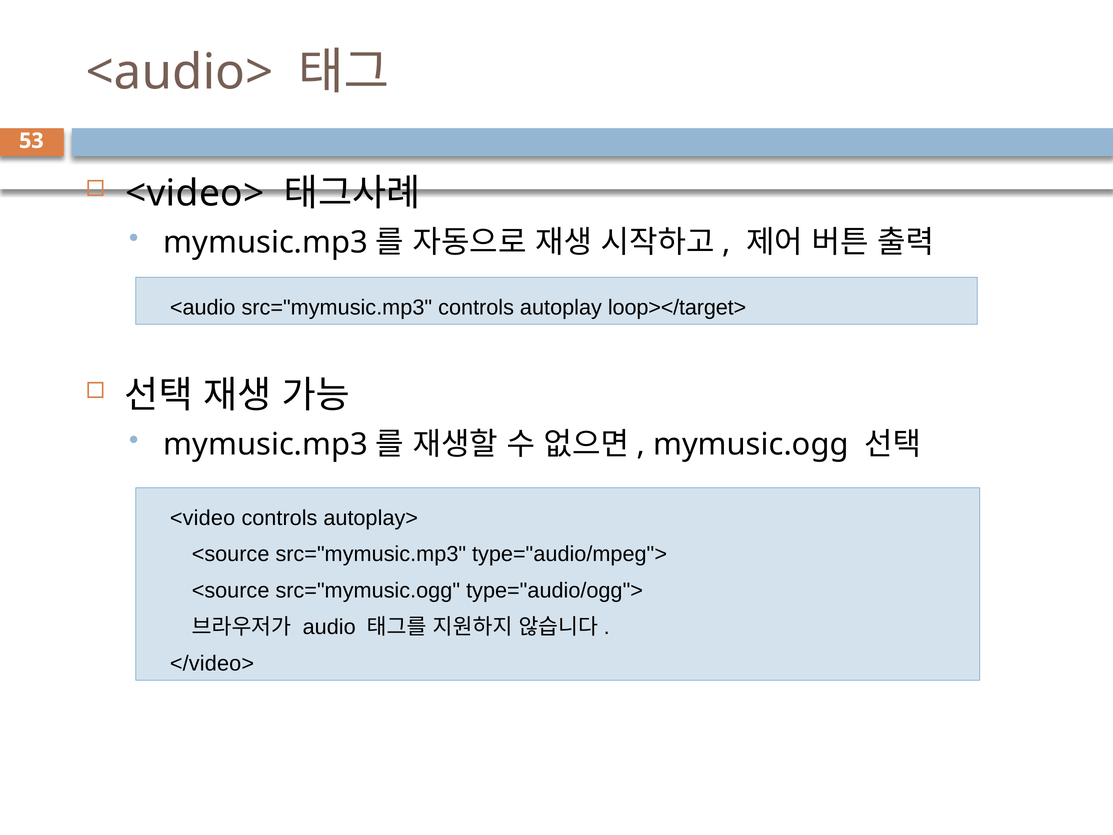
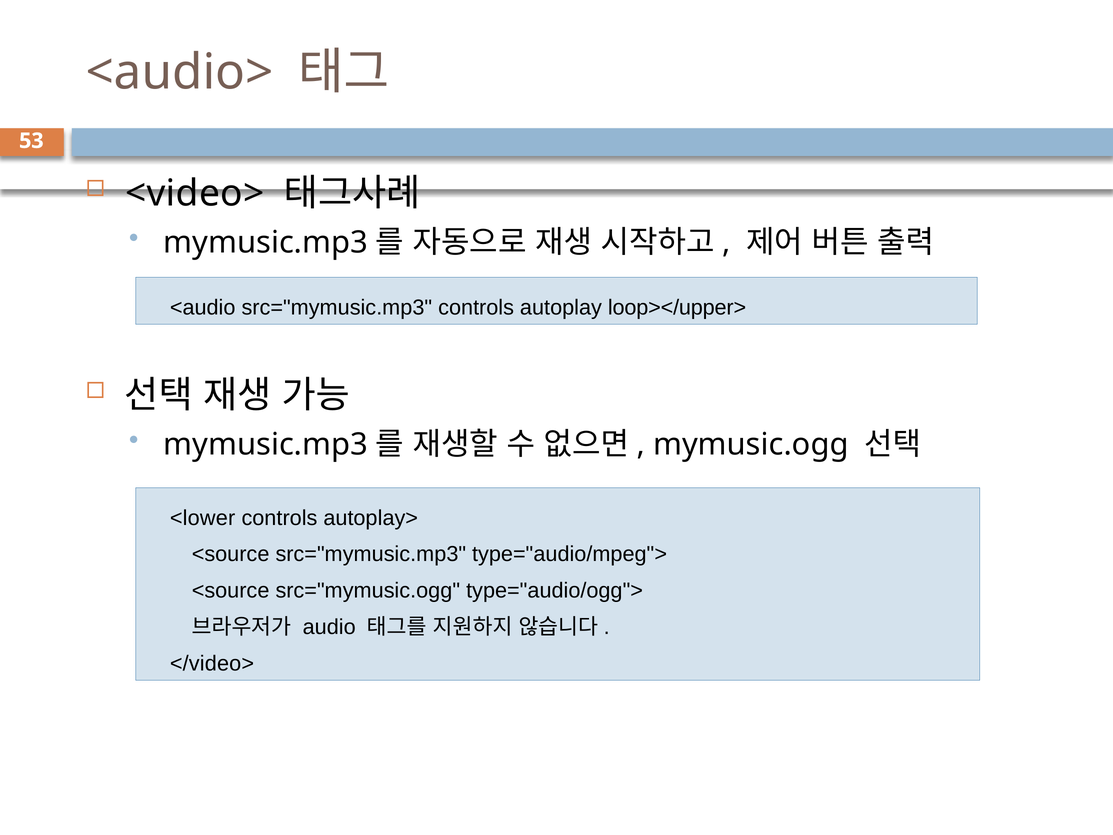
loop></target>: loop></target> -> loop></upper> (677, 307)
<video: <video -> <lower (203, 518)
